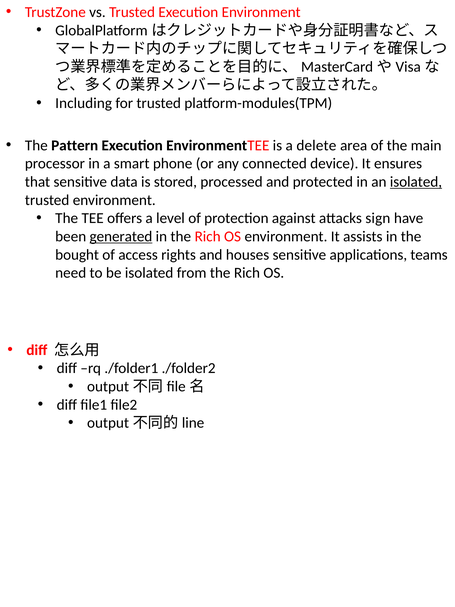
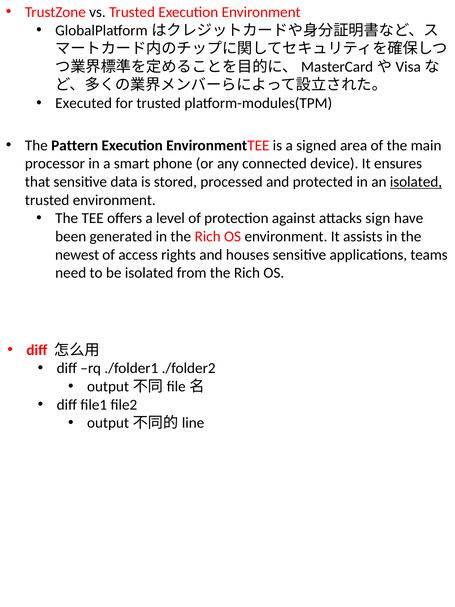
Including: Including -> Executed (84, 103)
delete: delete -> signed (316, 145)
generated underline: present -> none (121, 236)
bought: bought -> newest (77, 255)
